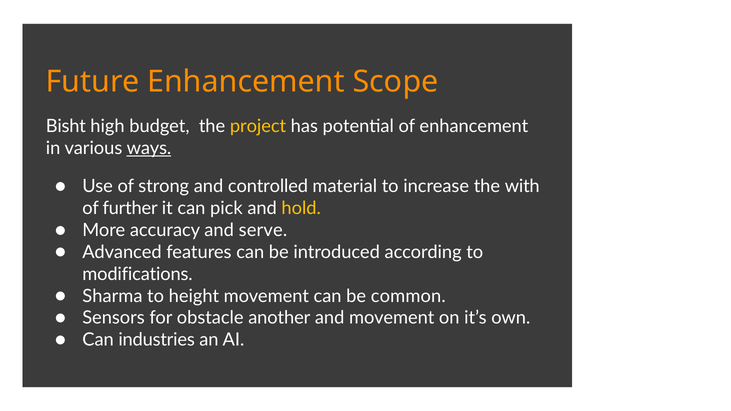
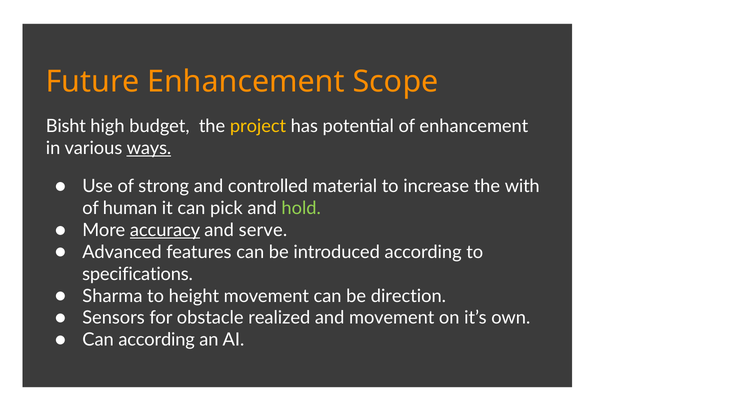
further: further -> human (130, 208)
hold colour: yellow -> light green (301, 208)
accuracy underline: none -> present (165, 230)
modifications: modifications -> specifications (138, 274)
common: common -> direction (408, 296)
another: another -> realized (279, 318)
Can industries: industries -> according (157, 340)
